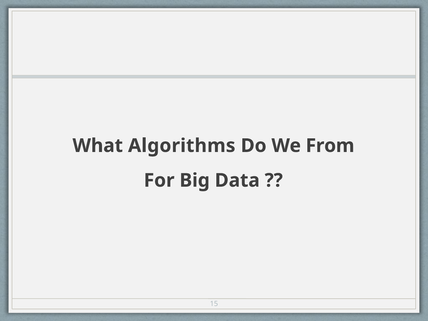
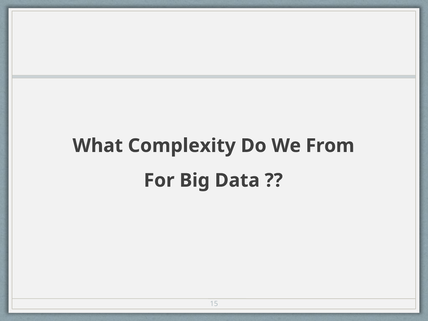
Algorithms: Algorithms -> Complexity (182, 146)
